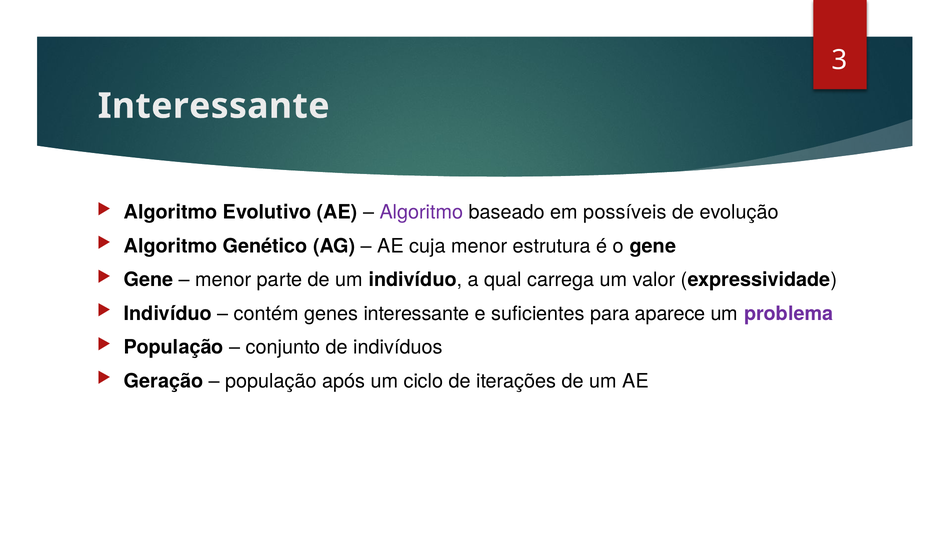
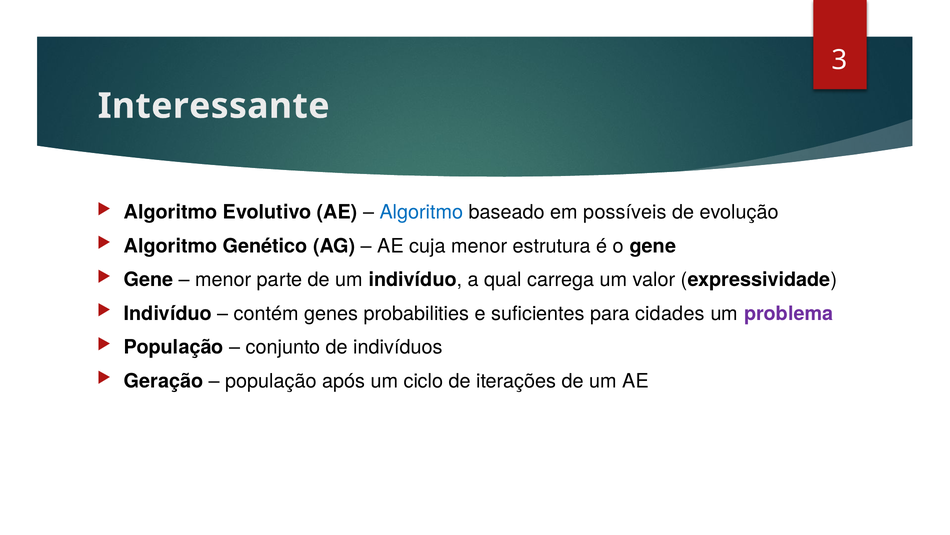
Algoritmo colour: purple -> blue (422, 212)
genes interessante: interessante -> probabilities (416, 313)
aparece: aparece -> cidades (670, 313)
